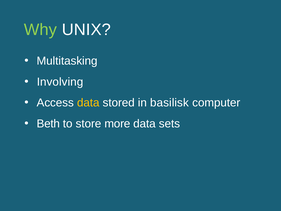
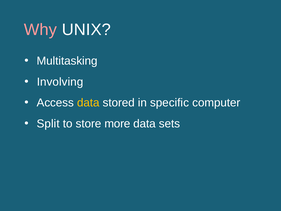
Why colour: light green -> pink (40, 30)
basilisk: basilisk -> specific (170, 103)
Beth: Beth -> Split (48, 124)
